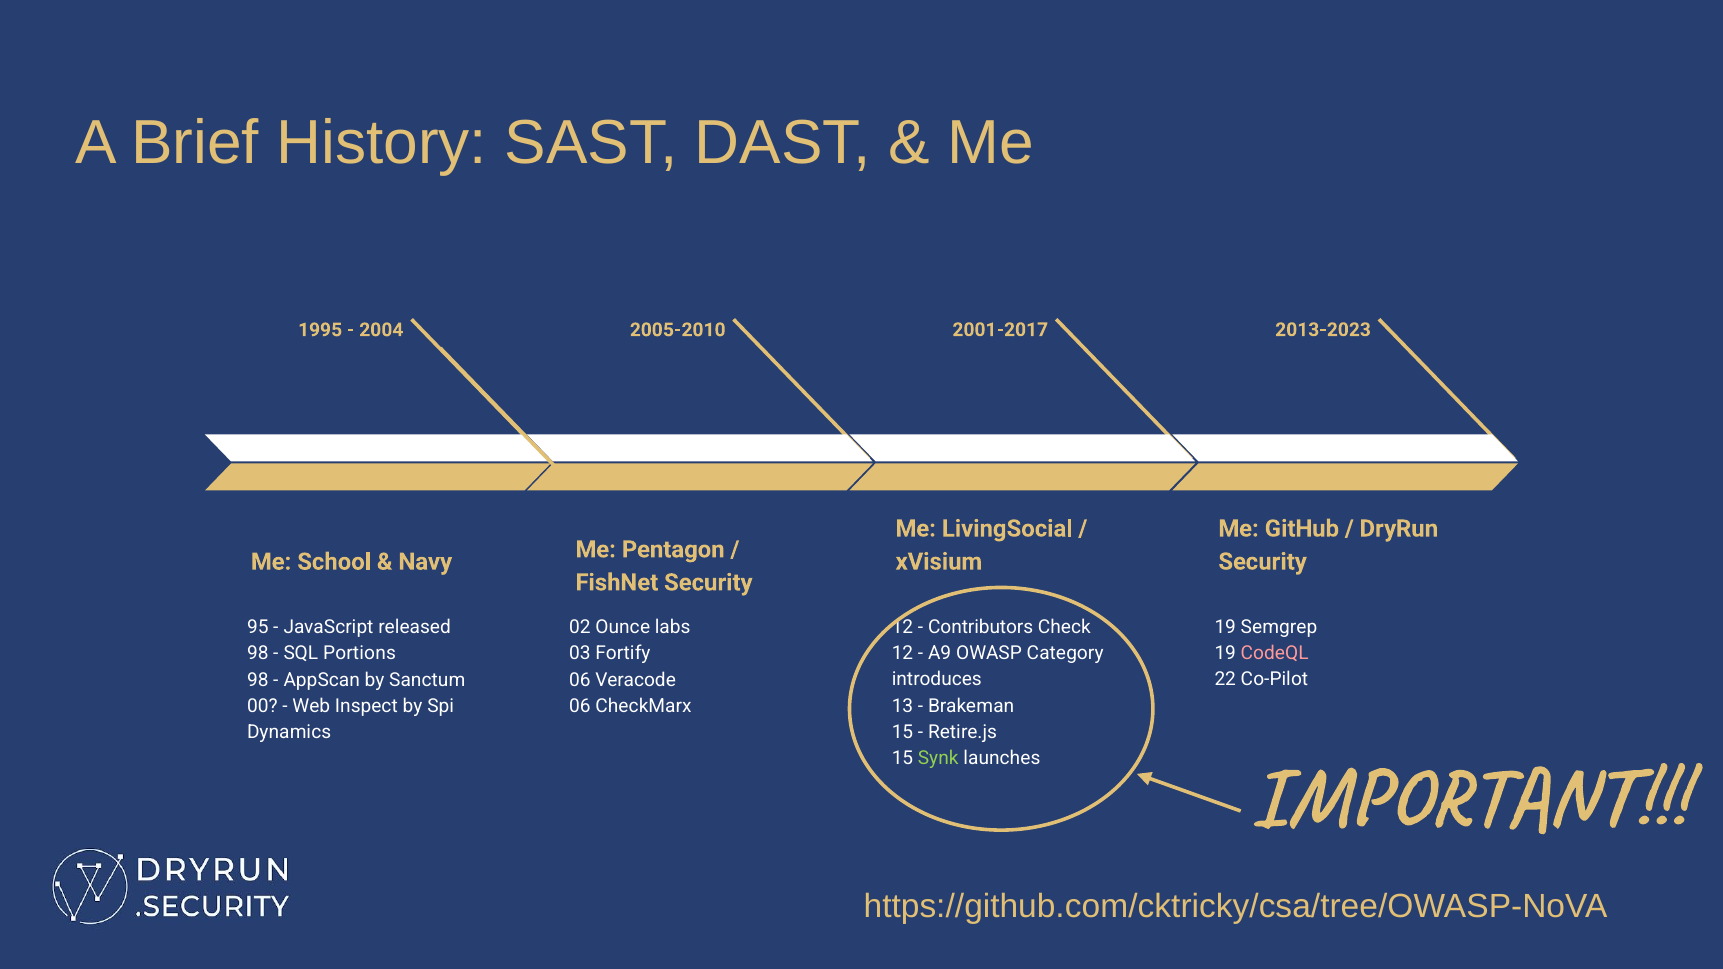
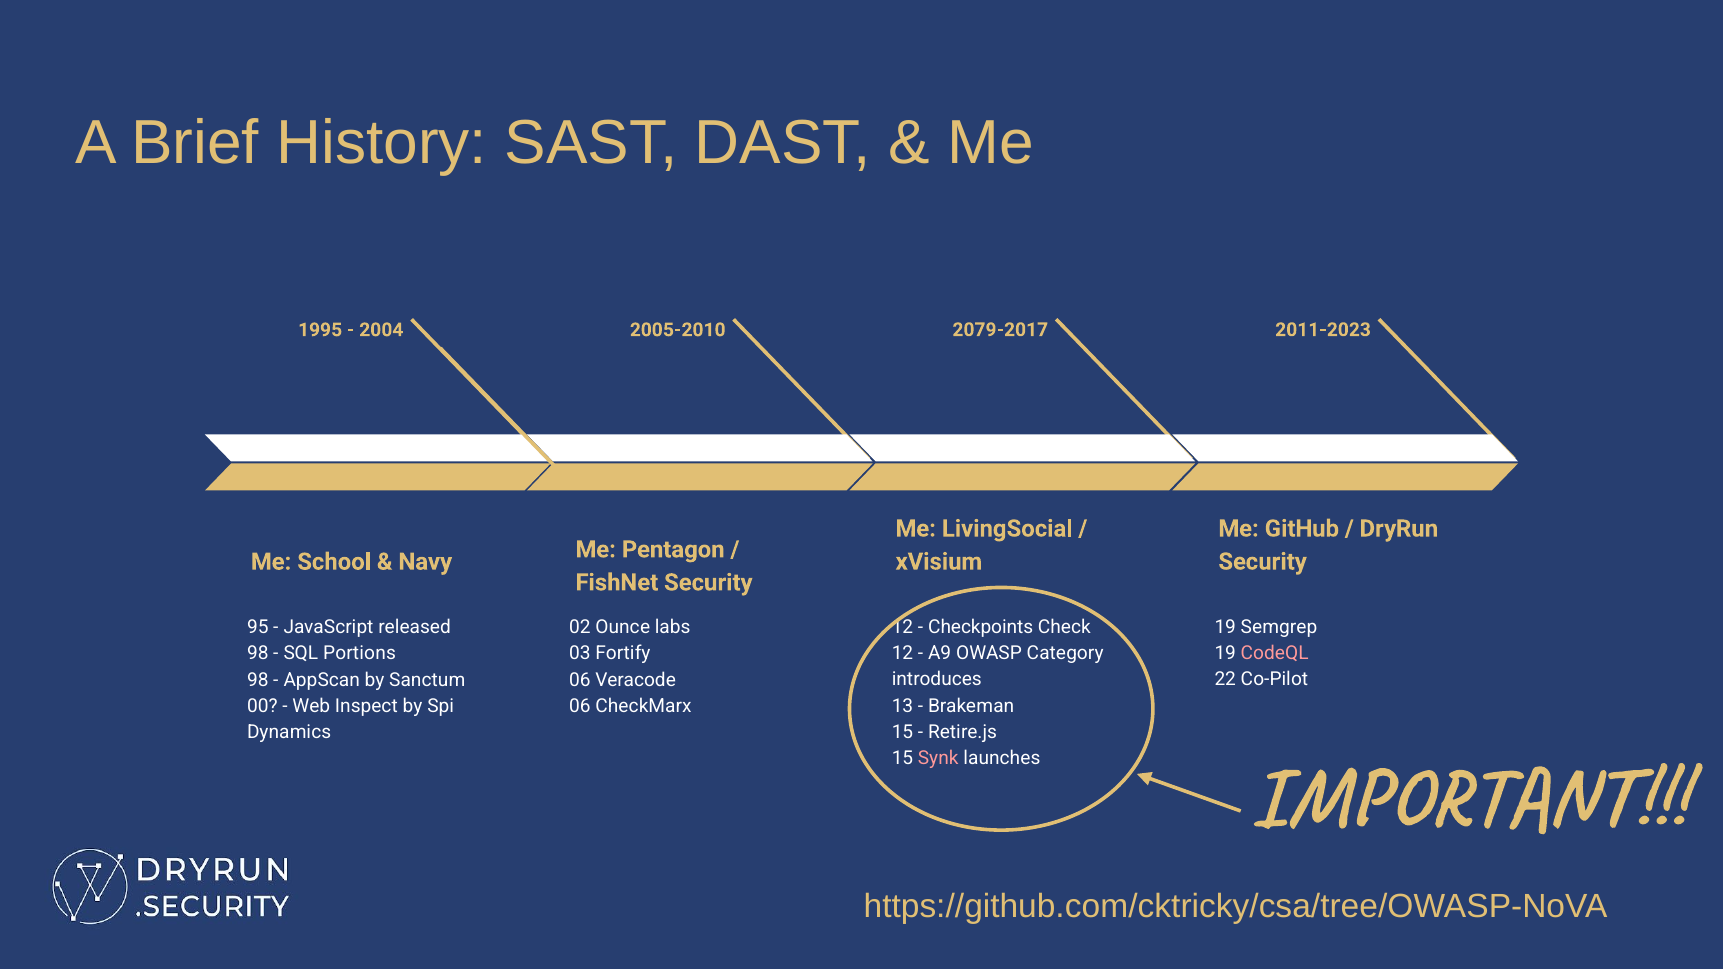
2001-2017: 2001-2017 -> 2079-2017 (1000, 330)
2013-2023: 2013-2023 -> 2011-2023 (1323, 330)
Contributors: Contributors -> Checkpoints (981, 627)
Synk colour: light green -> pink (938, 759)
